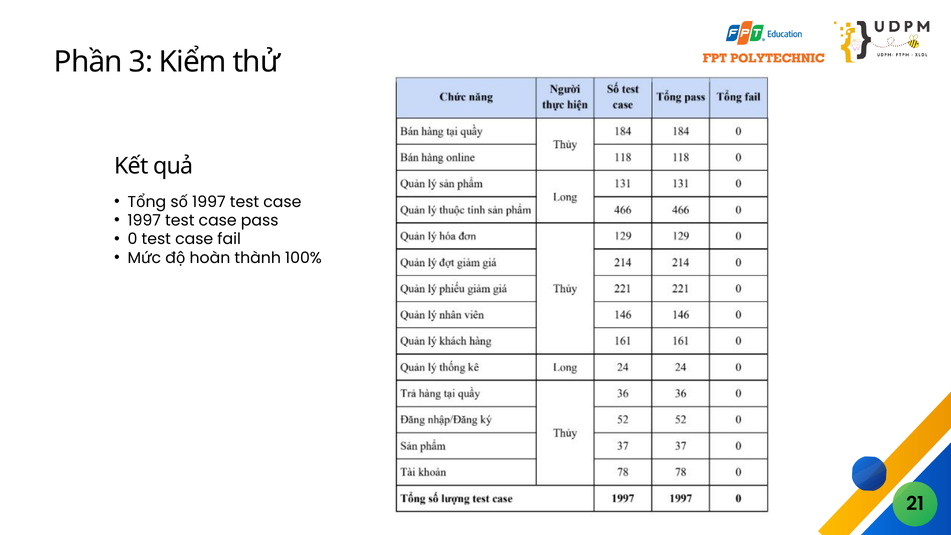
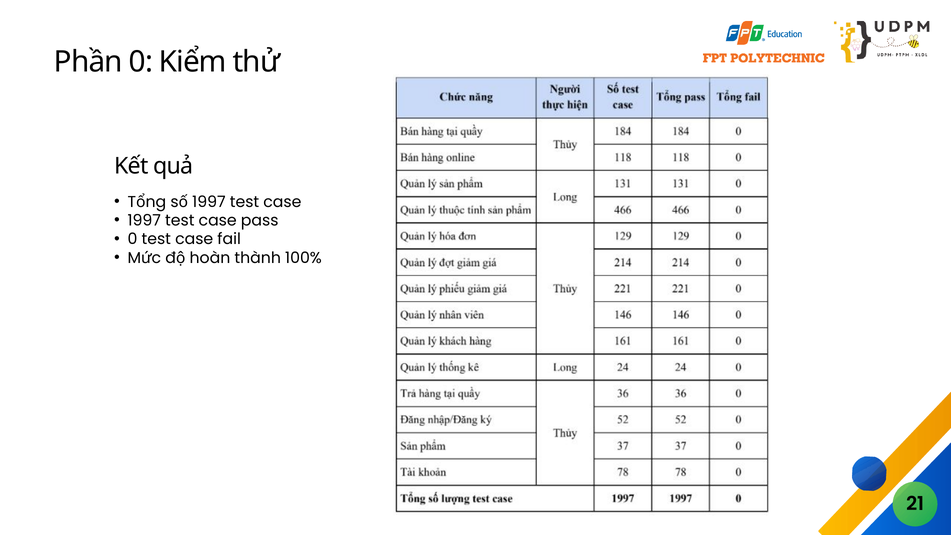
Phần 3: 3 -> 0 (141, 62)
